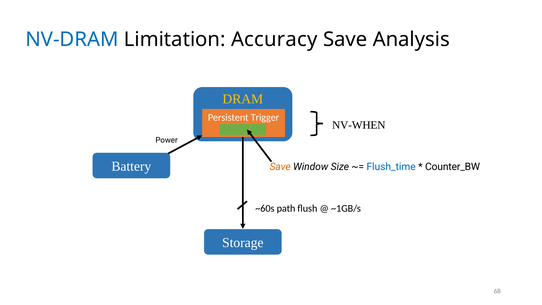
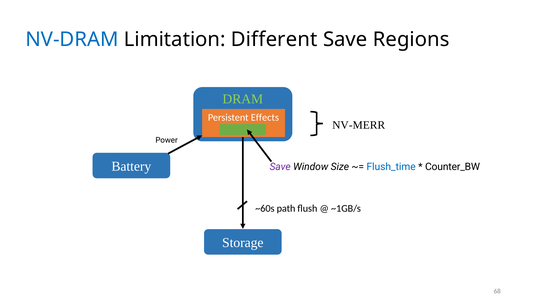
Accuracy: Accuracy -> Different (274, 39)
Analysis: Analysis -> Regions (411, 39)
DRAM colour: yellow -> light green (243, 99)
Trigger: Trigger -> Effects (265, 118)
NV-WHEN: NV-WHEN -> NV-MERR (359, 125)
Save colour: orange -> purple (280, 167)
